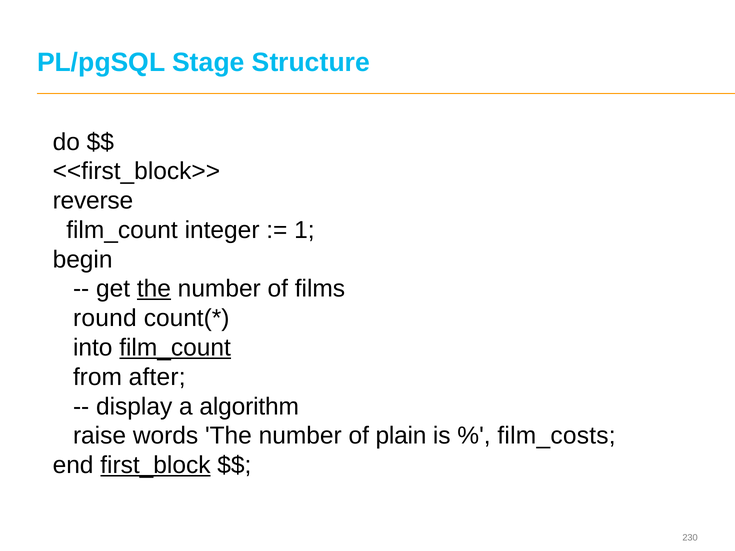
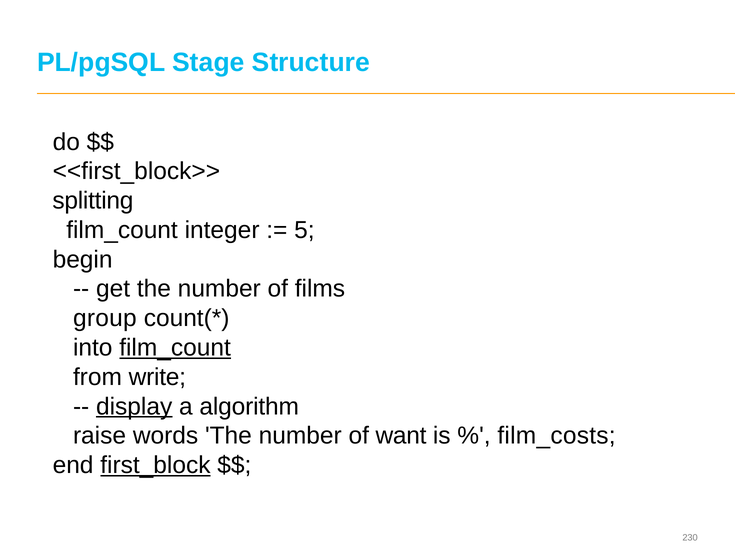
reverse: reverse -> splitting (93, 201)
1: 1 -> 5 (304, 230)
the underline: present -> none (154, 289)
round: round -> group (105, 318)
after: after -> write (157, 377)
display underline: none -> present (134, 407)
plain: plain -> want (401, 436)
